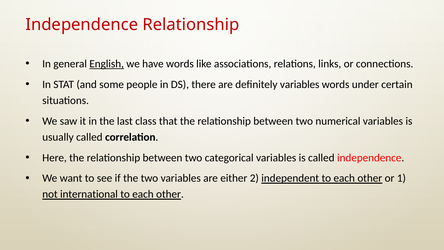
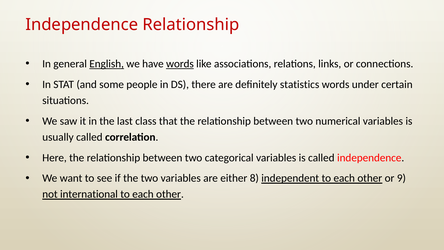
words underline: none -> present (180, 64)
definitely variables: variables -> statistics (300, 84)
2: 2 -> 8 (254, 178)
1: 1 -> 9 (401, 178)
